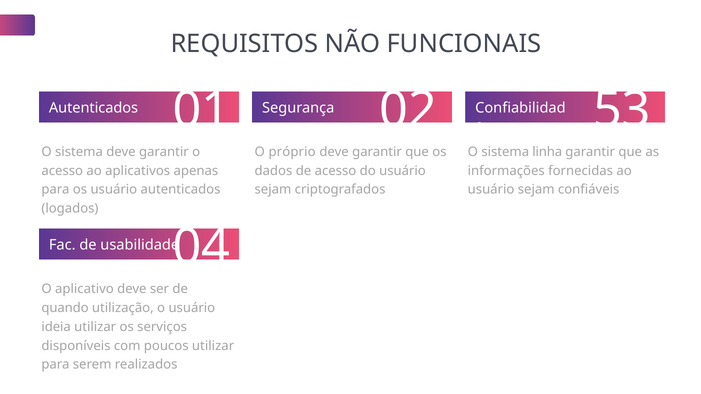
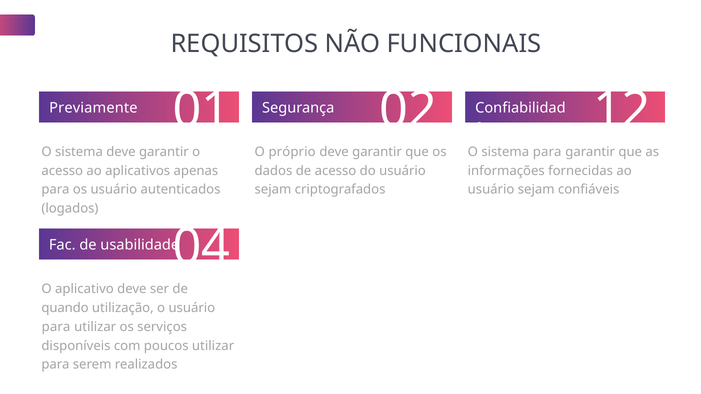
53: 53 -> 12 (622, 110)
Autenticados: Autenticados -> Previamente (93, 108)
sistema linha: linha -> para (547, 152)
ideia: ideia -> para (56, 327)
